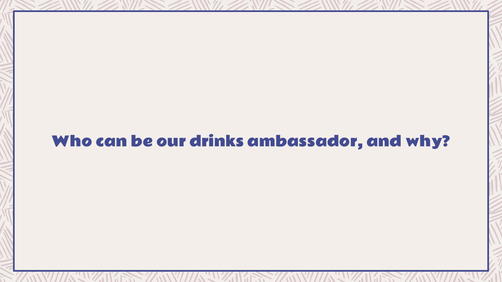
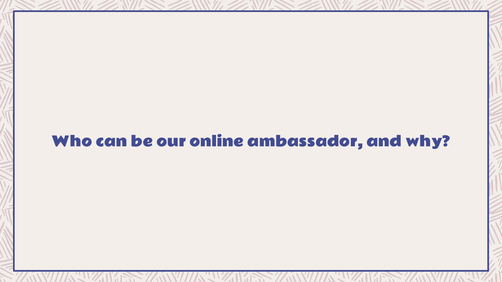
drinks: drinks -> online (217, 142)
